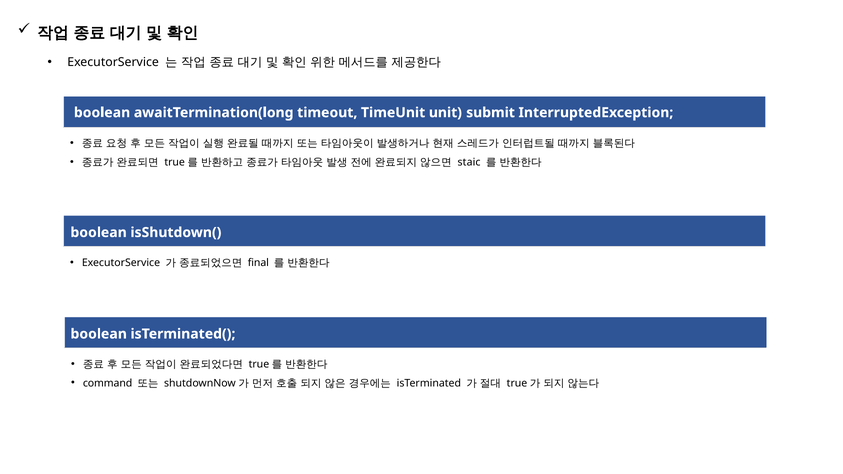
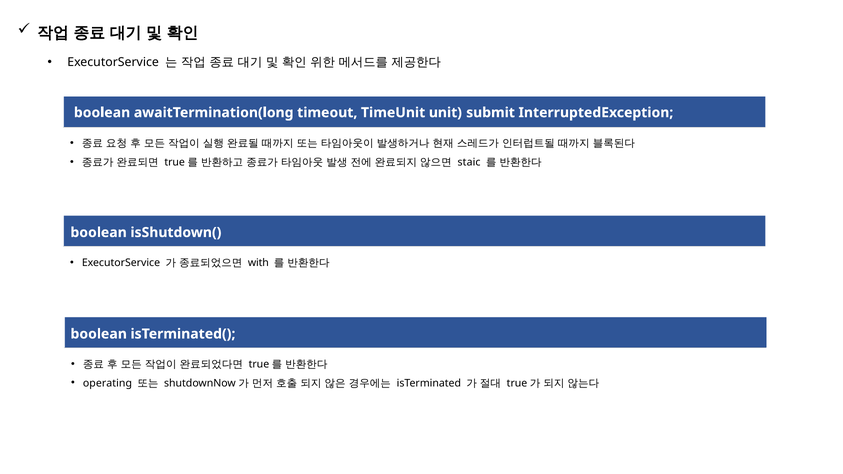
final: final -> with (258, 263)
command: command -> operating (107, 383)
